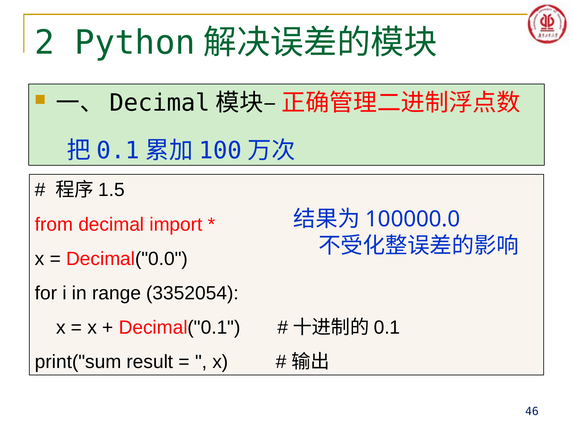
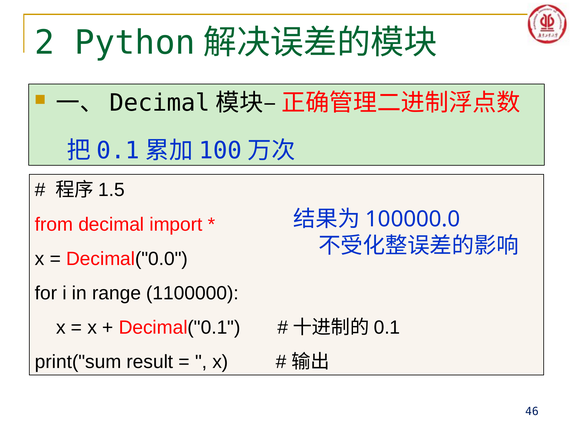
3352054: 3352054 -> 1100000 (192, 293)
